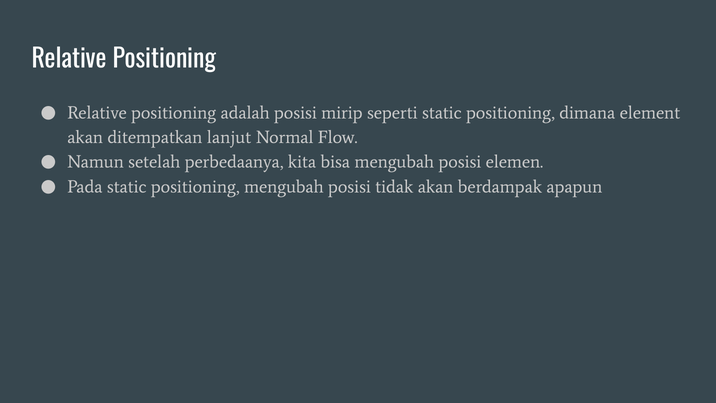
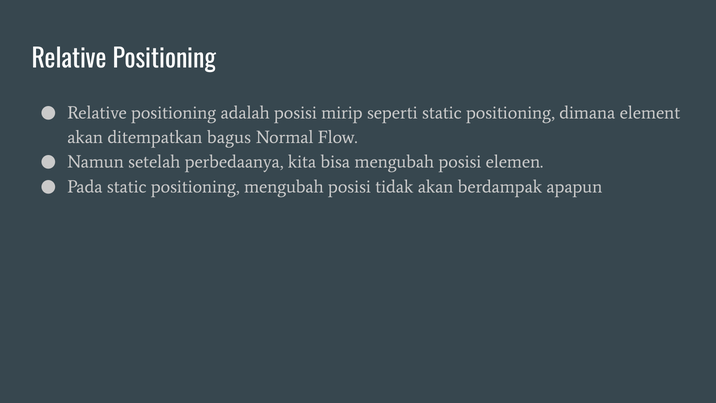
lanjut: lanjut -> bagus (229, 137)
